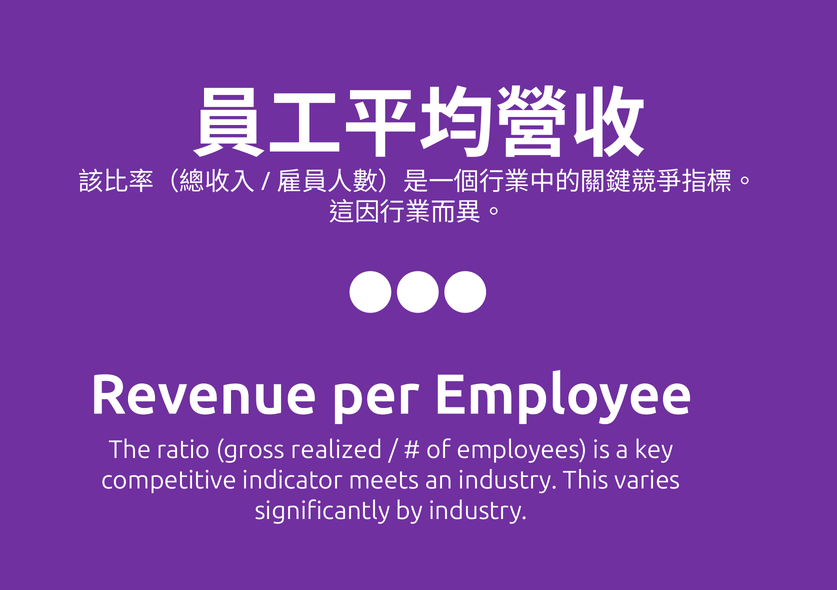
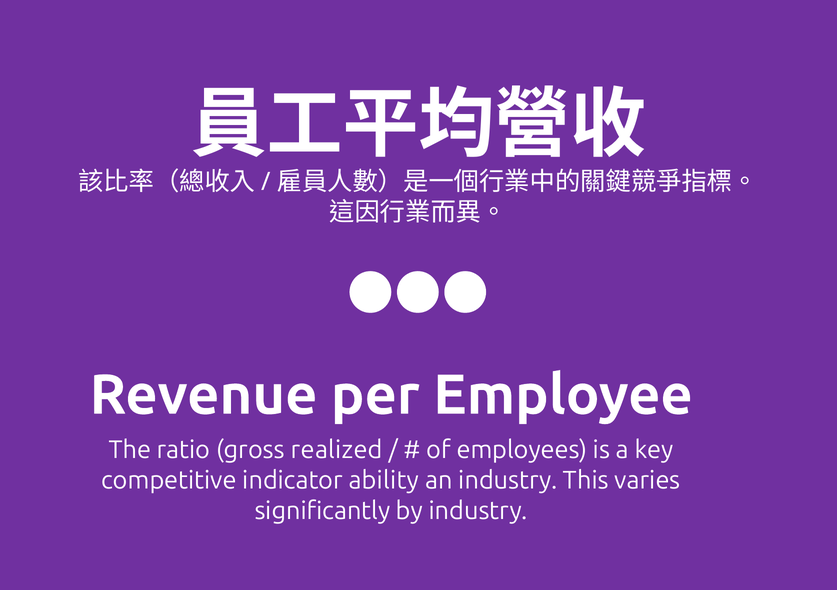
meets: meets -> ability (384, 480)
